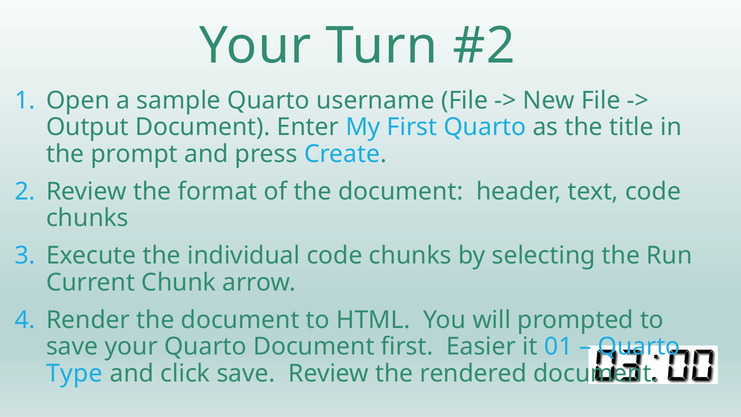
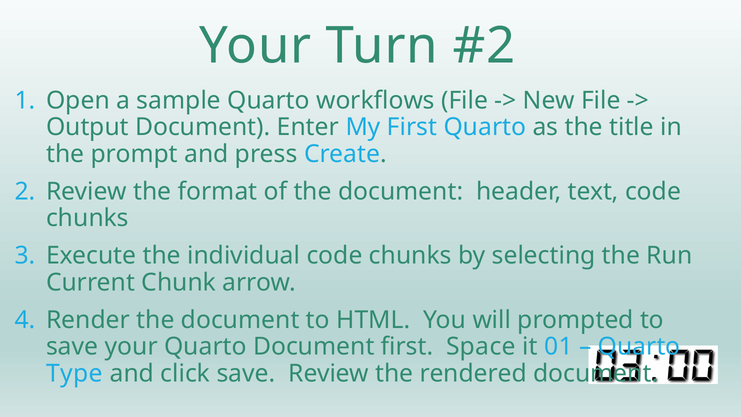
username: username -> workflows (375, 101)
Easier: Easier -> Space (481, 347)
